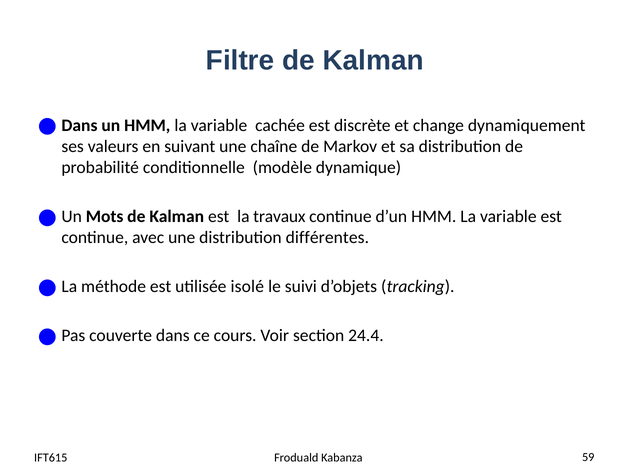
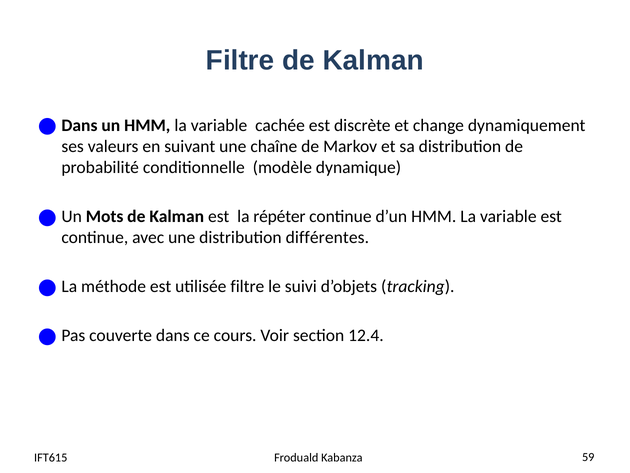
travaux: travaux -> répéter (279, 216)
utilisée isolé: isolé -> filtre (247, 286)
24.4: 24.4 -> 12.4 (366, 335)
